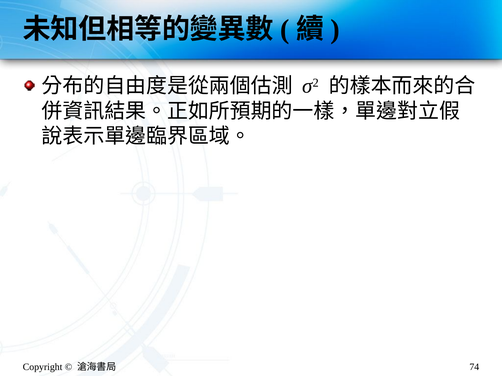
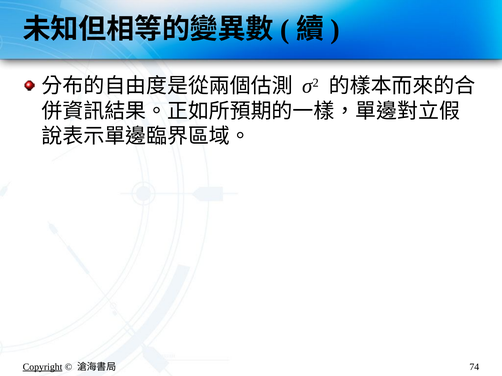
Copyright underline: none -> present (43, 367)
